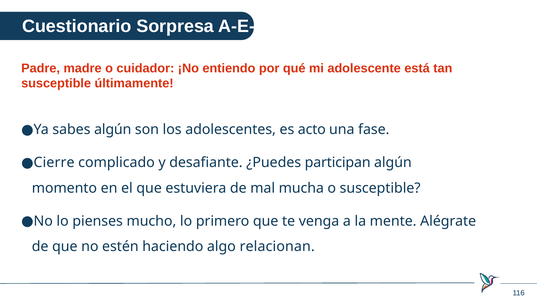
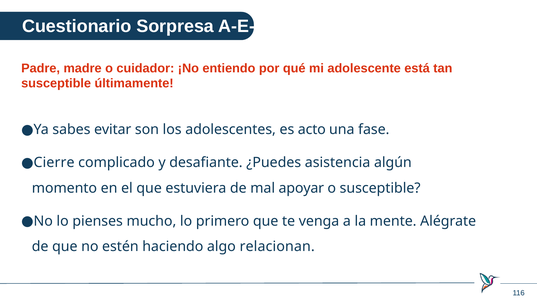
sabes algún: algún -> evitar (113, 130)
participan: participan -> asistencia (338, 163)
mucha: mucha -> apoyar (301, 188)
